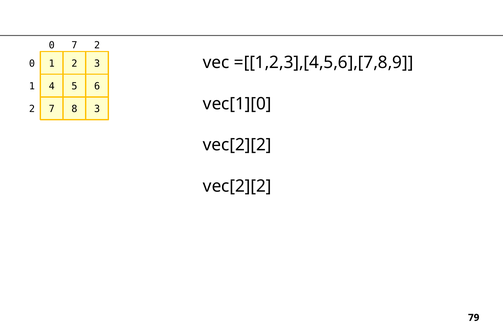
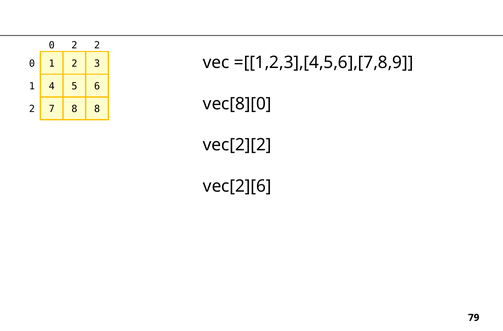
0 7: 7 -> 2 (74, 45)
vec[1][0: vec[1][0 -> vec[8][0 (237, 103)
8 3: 3 -> 8 (97, 109)
vec[2][2: vec[2][2 -> vec[2][6 (237, 186)
